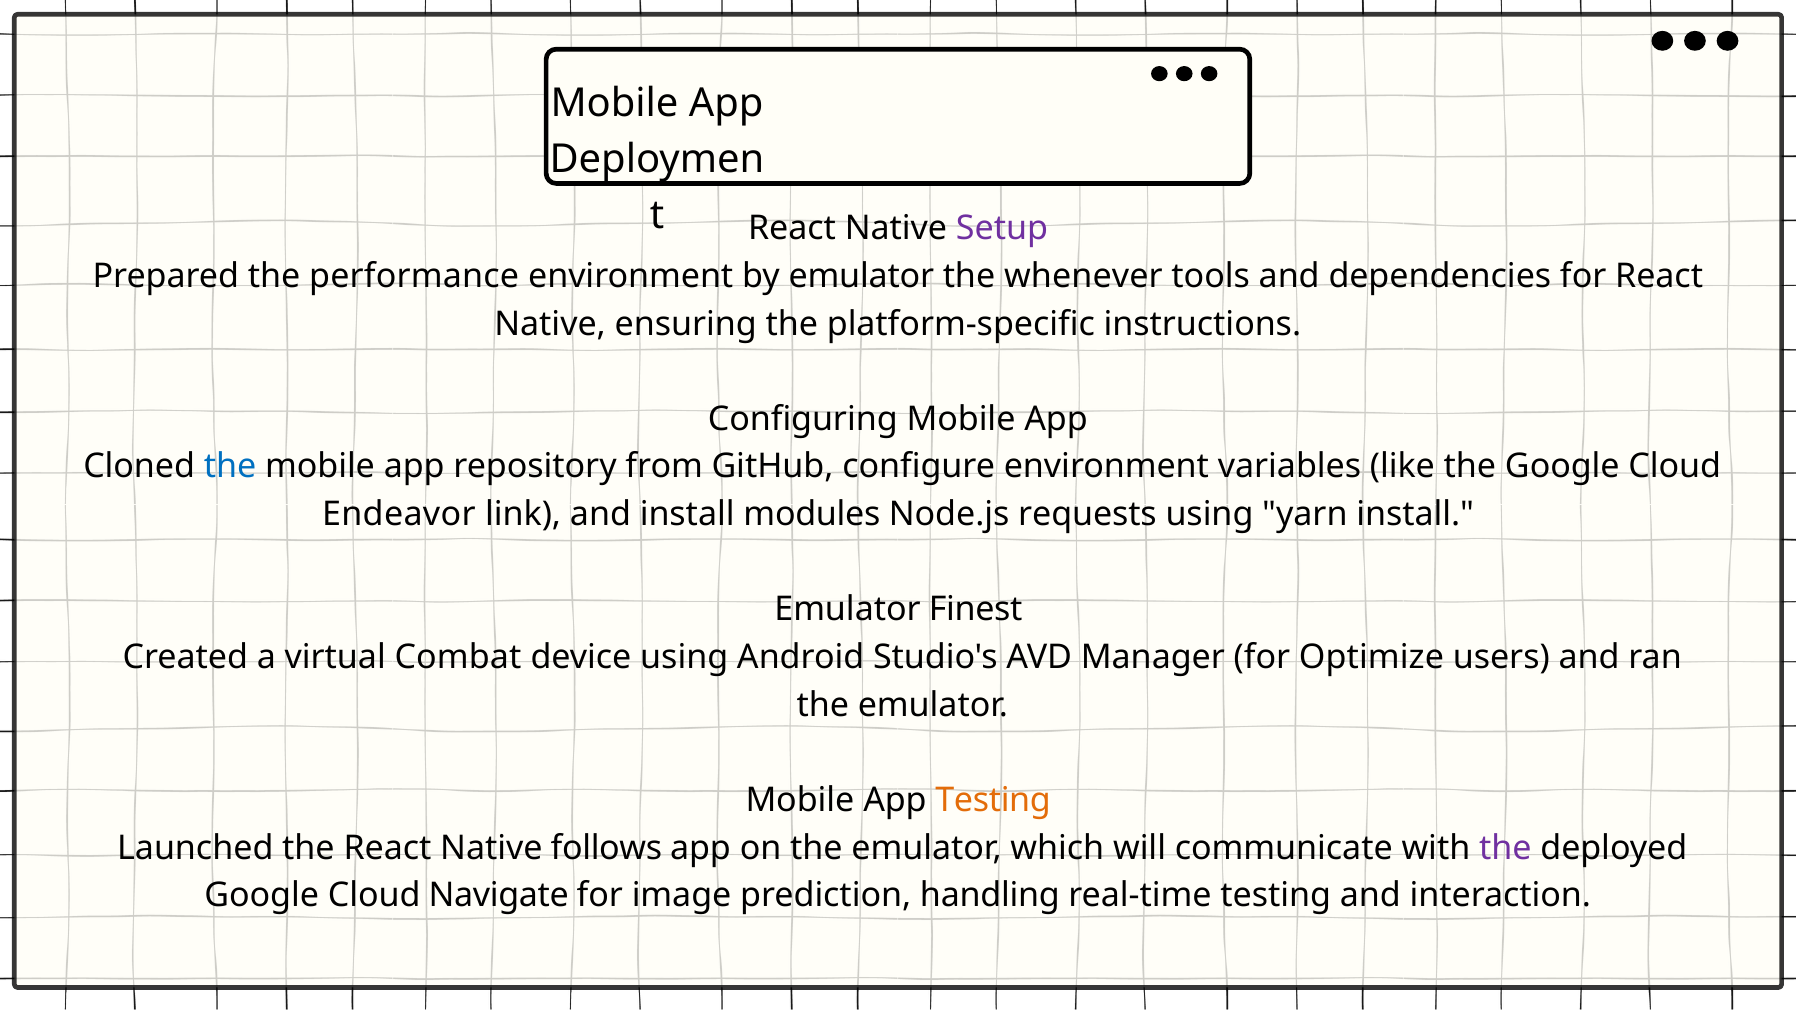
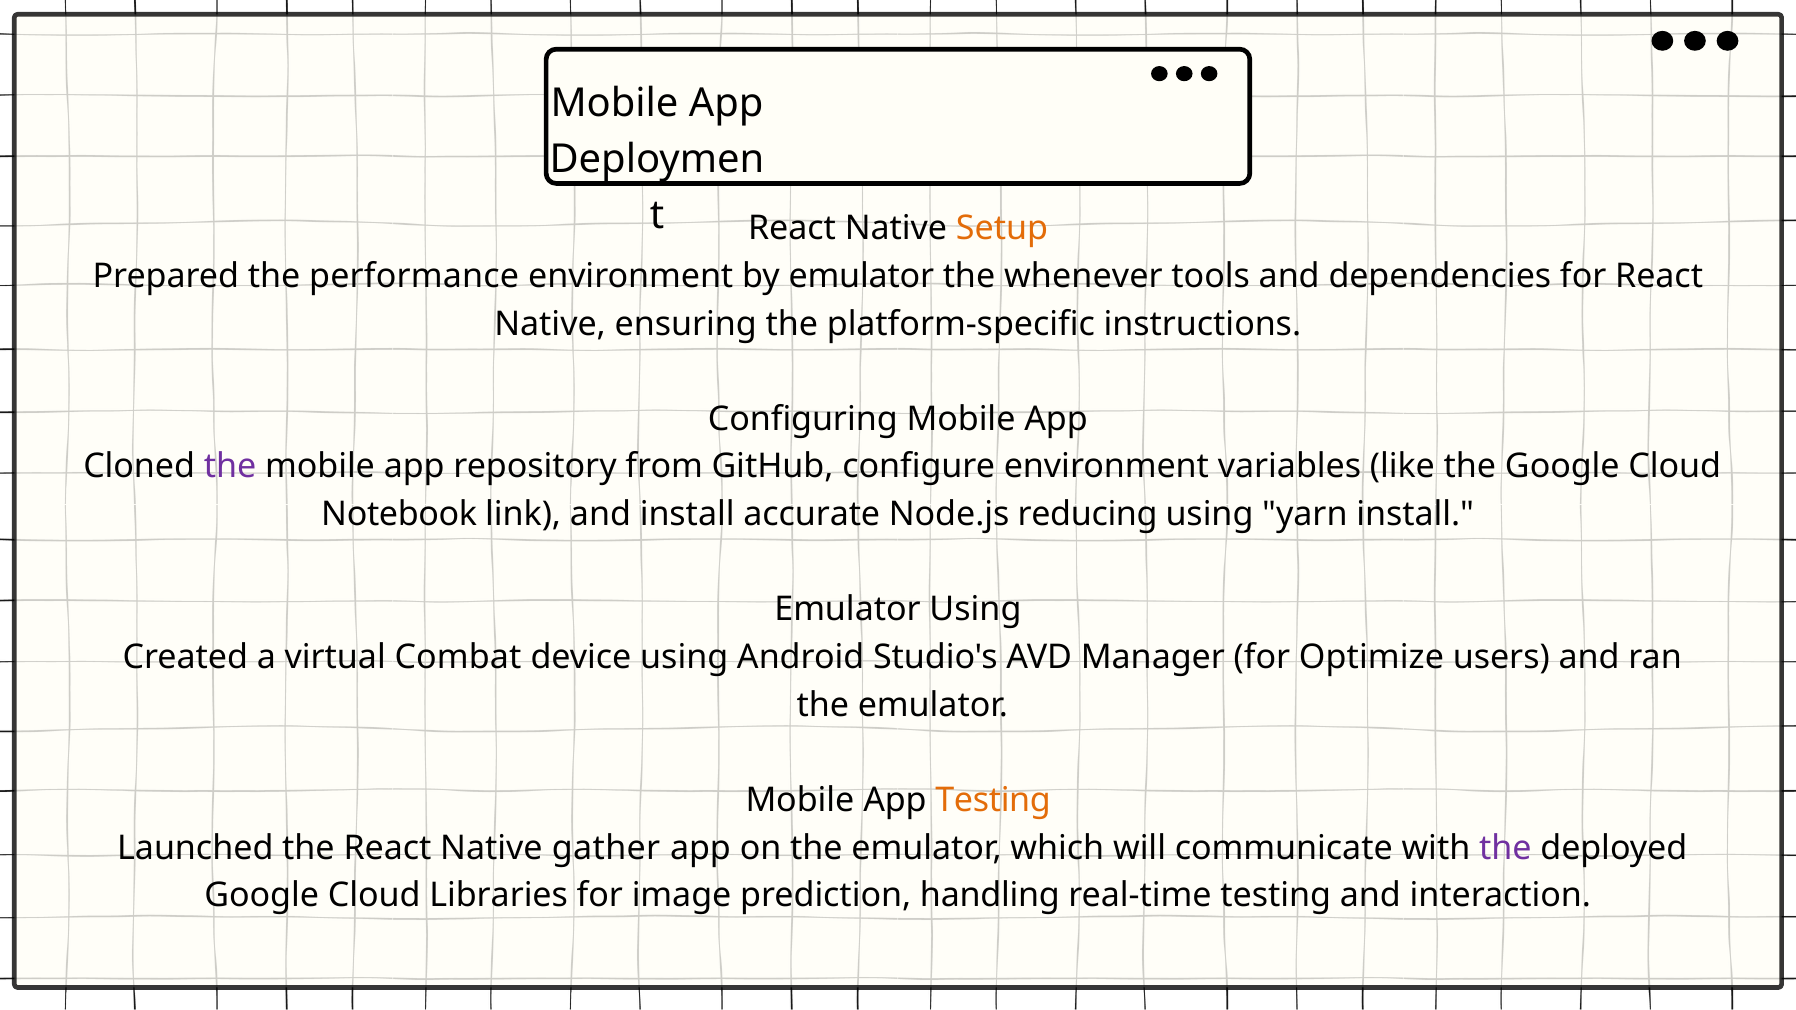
Setup colour: purple -> orange (1002, 229)
the colour: blue -> purple (230, 467)
Endeavor: Endeavor -> Notebook (399, 515)
modules: modules -> accurate (812, 515)
requests: requests -> reducing (1088, 515)
Emulator Finest: Finest -> Using (975, 610)
follows: follows -> gather (606, 848)
Navigate: Navigate -> Libraries (499, 896)
